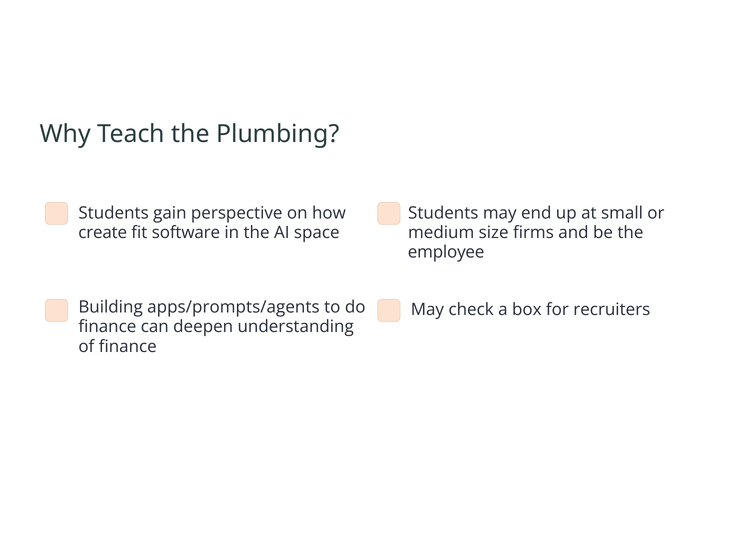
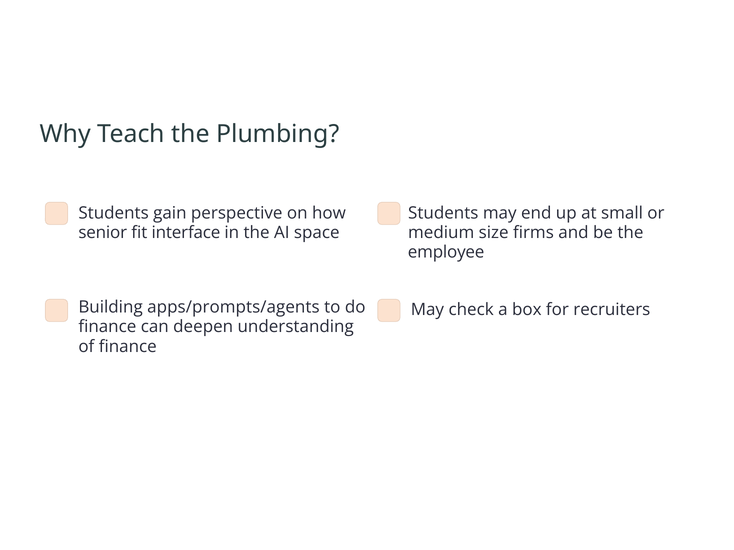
create: create -> senior (103, 233)
software: software -> interface (186, 233)
